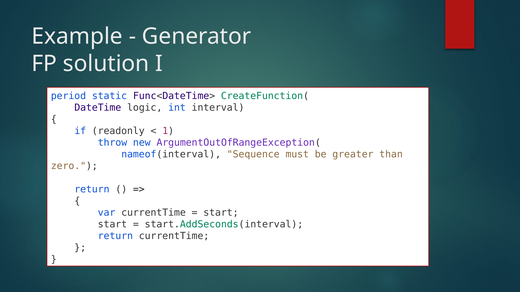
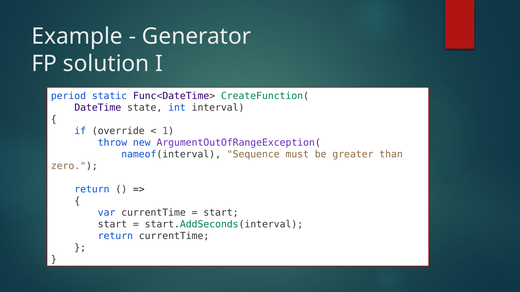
logic: logic -> state (145, 108)
readonly: readonly -> override (118, 131)
